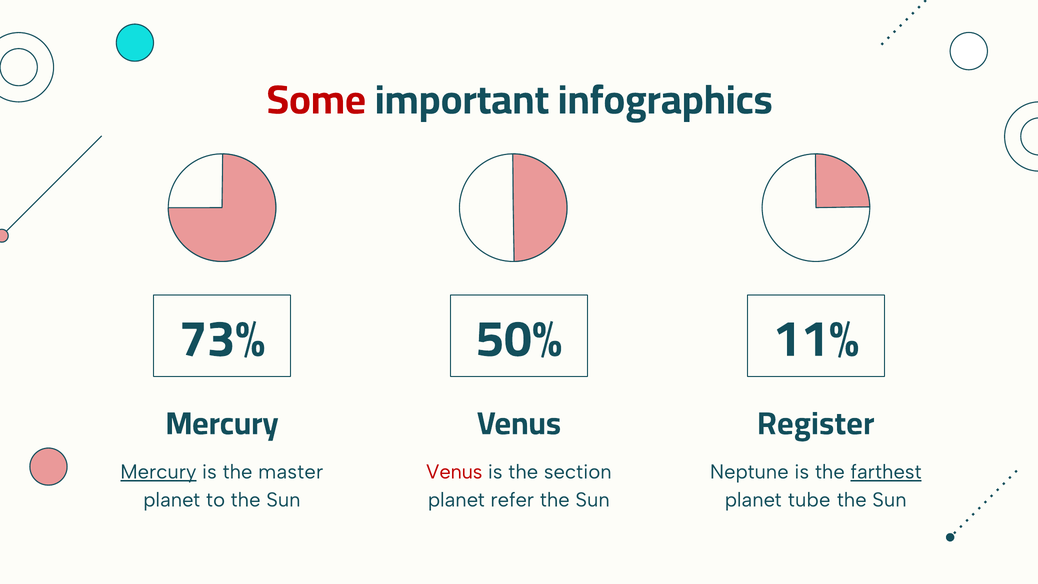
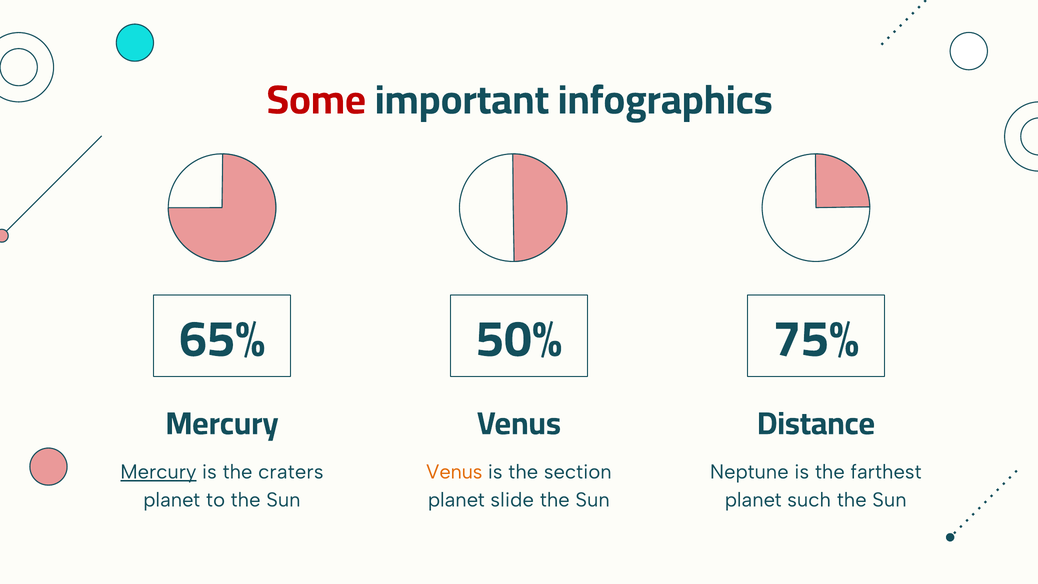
73%: 73% -> 65% (222, 339)
11%: 11% -> 75% (816, 339)
Register: Register -> Distance (816, 424)
master: master -> craters (291, 472)
Venus colour: red -> orange (454, 472)
farthest underline: present -> none (886, 472)
refer: refer -> slide (512, 500)
tube: tube -> such (809, 500)
